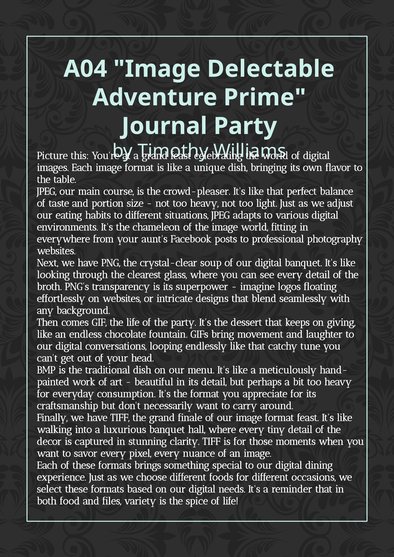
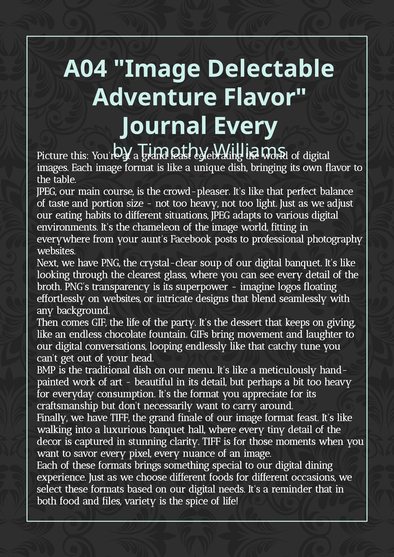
Adventure Prime: Prime -> Flavor (265, 98)
Journal Party: Party -> Every (245, 126)
